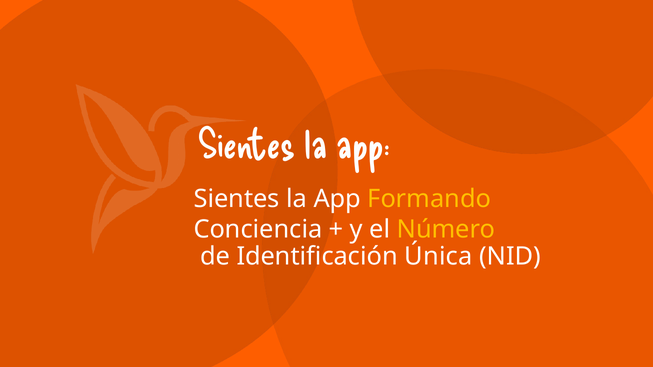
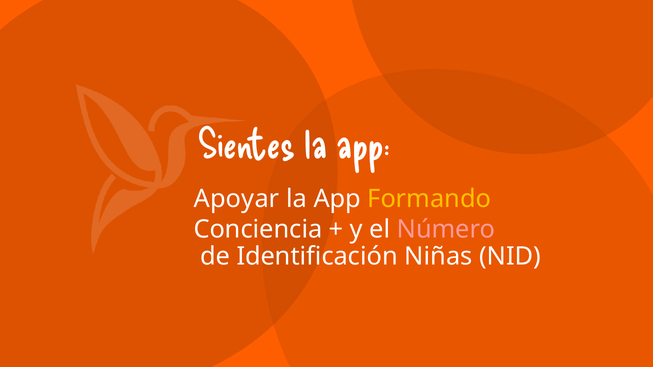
Sientes: Sientes -> Apoyar (237, 199)
Número colour: yellow -> pink (446, 229)
Única: Única -> Niñas (438, 256)
